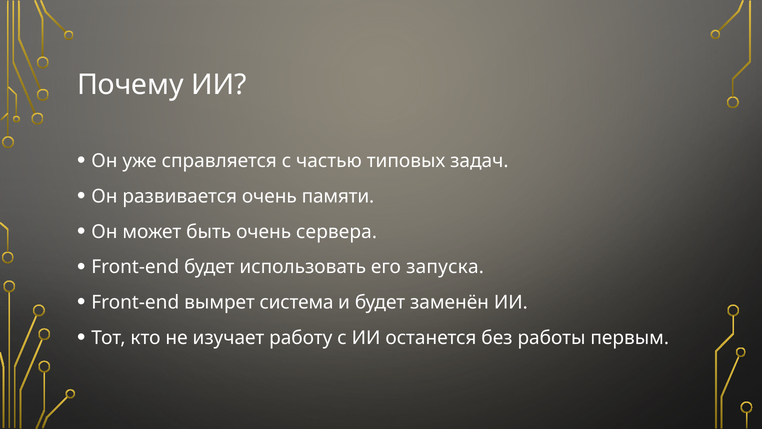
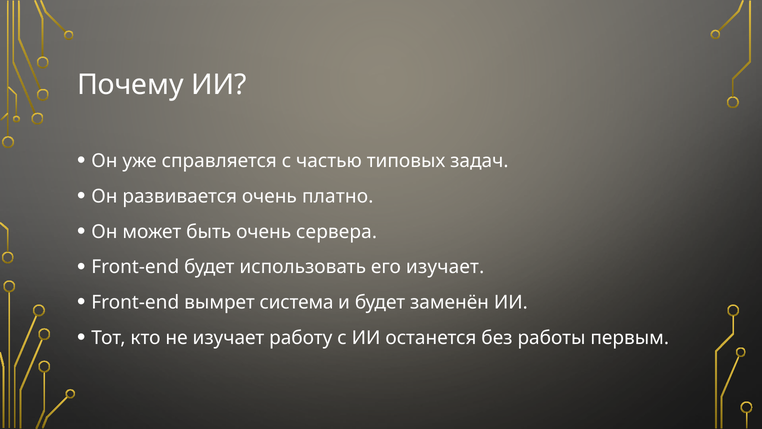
памяти: памяти -> платно (338, 196)
его запуска: запуска -> изучает (445, 267)
